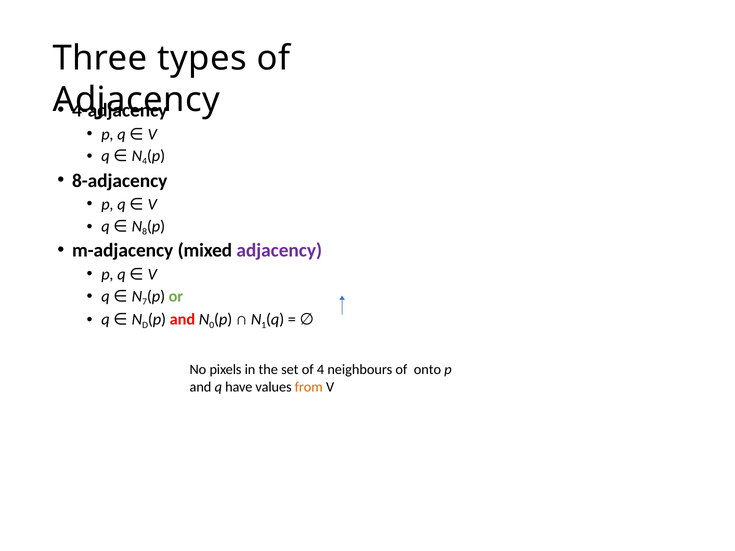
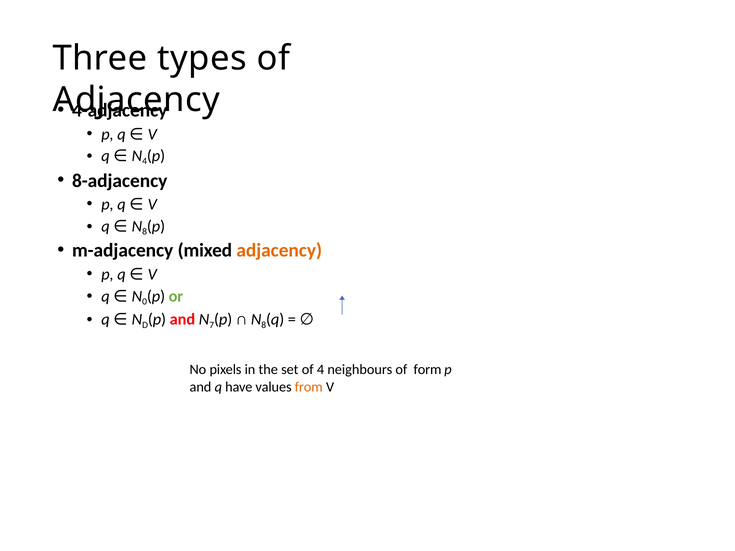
adjacency colour: purple -> orange (279, 251)
7: 7 -> 0 (145, 302)
0: 0 -> 7 (212, 325)
1: 1 -> 8 (264, 325)
onto: onto -> form (428, 370)
